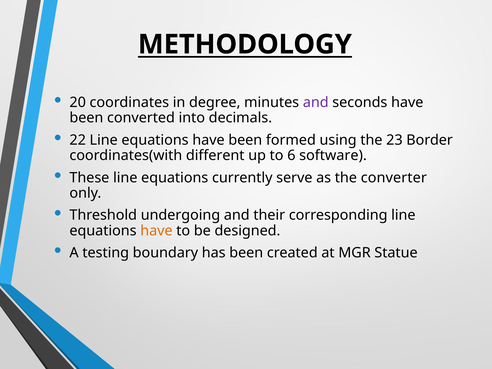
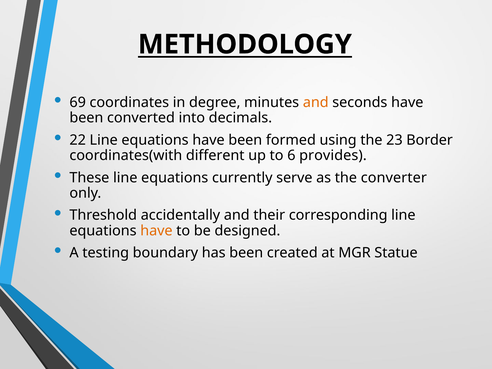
20: 20 -> 69 (78, 102)
and colour: purple -> orange (316, 102)
software: software -> provides (333, 155)
undergoing: undergoing -> accidentally (180, 215)
